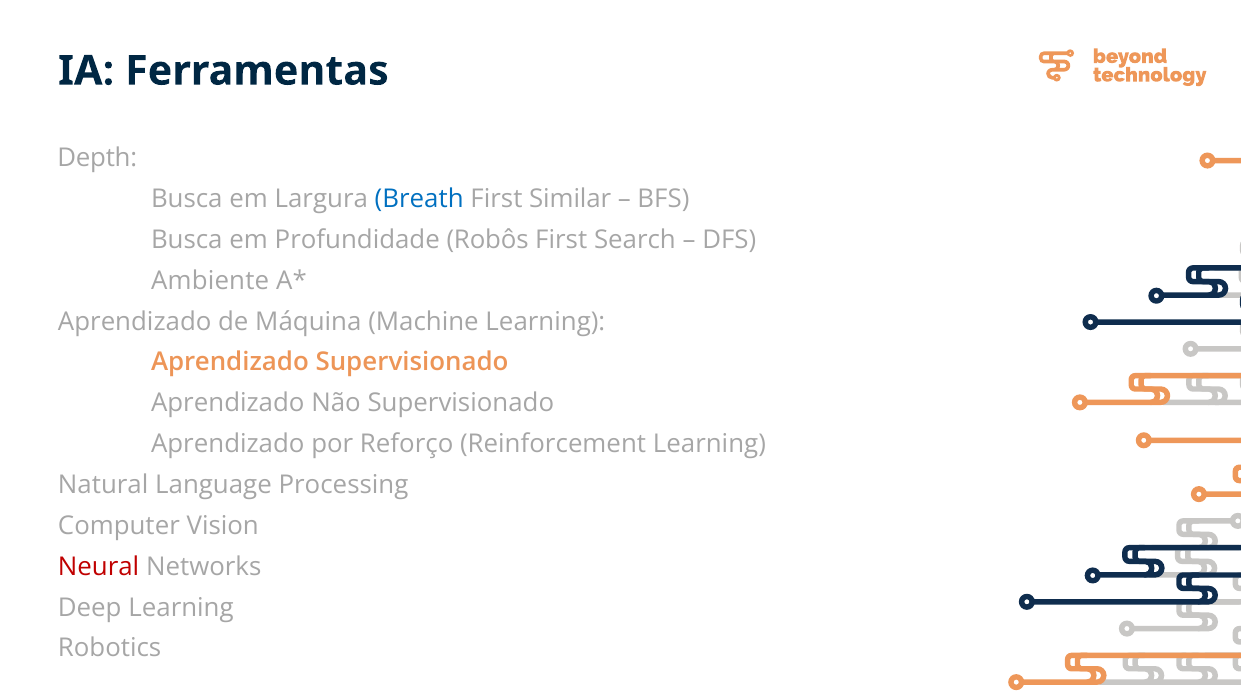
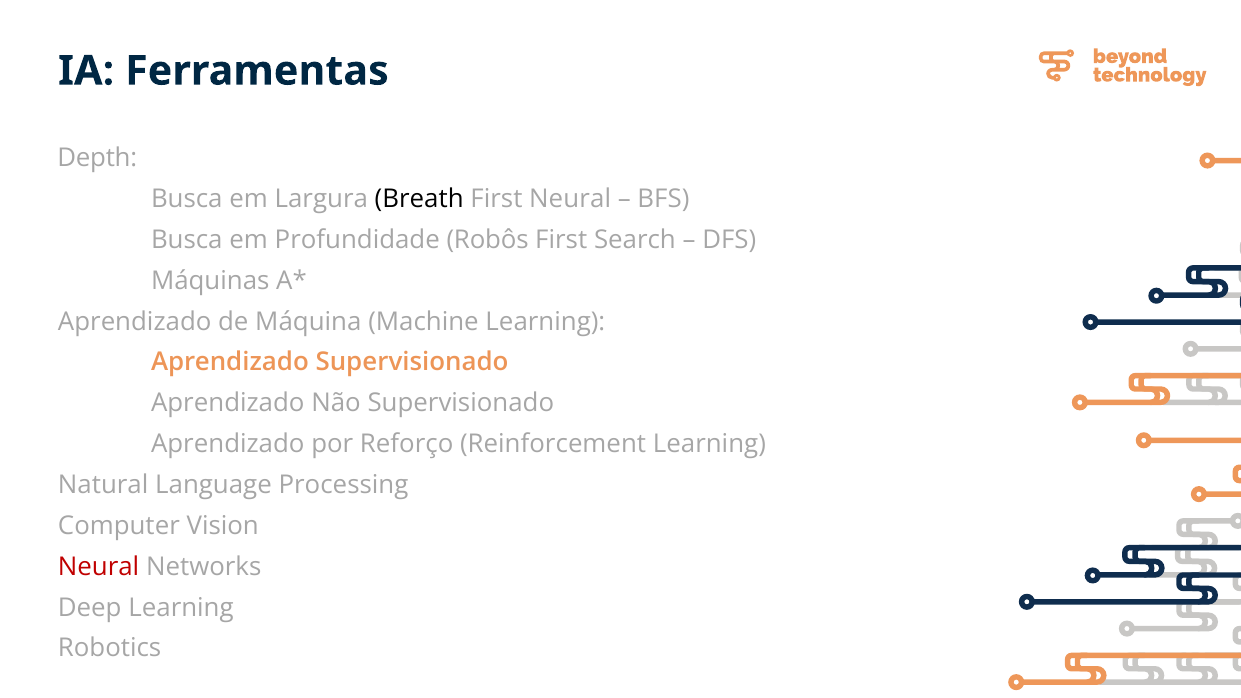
Breath colour: blue -> black (419, 199)
First Similar: Similar -> Neural (570, 199)
Ambiente: Ambiente -> Máquinas (210, 281)
